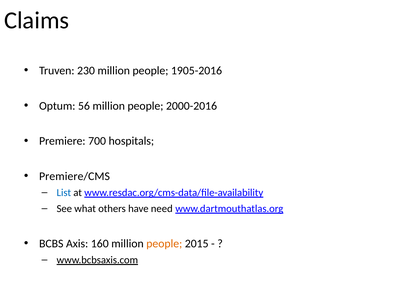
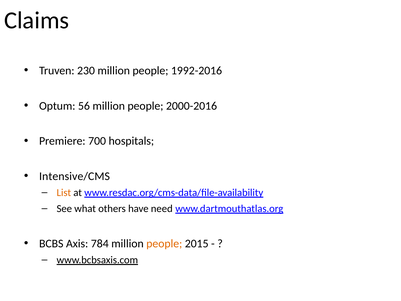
1905-2016: 1905-2016 -> 1992-2016 (197, 71)
Premiere/CMS: Premiere/CMS -> Intensive/CMS (75, 176)
List colour: blue -> orange (64, 193)
160: 160 -> 784 (100, 243)
